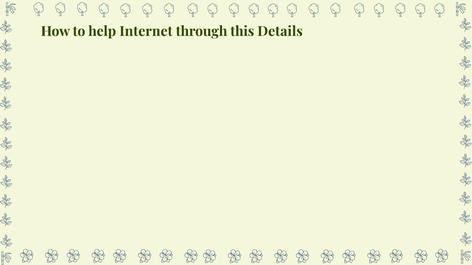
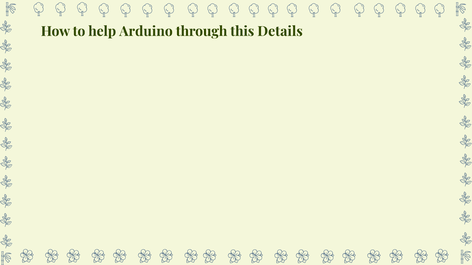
Internet: Internet -> Arduino (146, 31)
